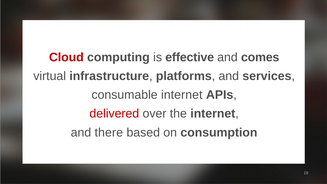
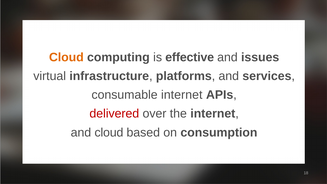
Cloud colour: red -> orange (66, 57)
comes: comes -> issues (260, 57)
and there: there -> cloud (109, 132)
